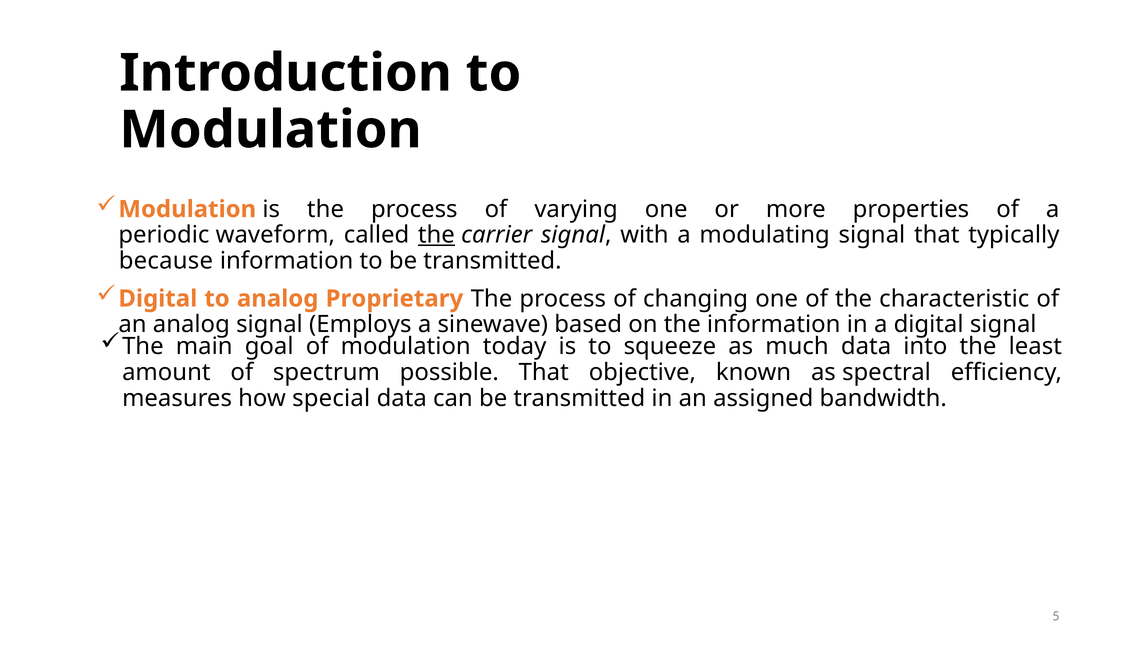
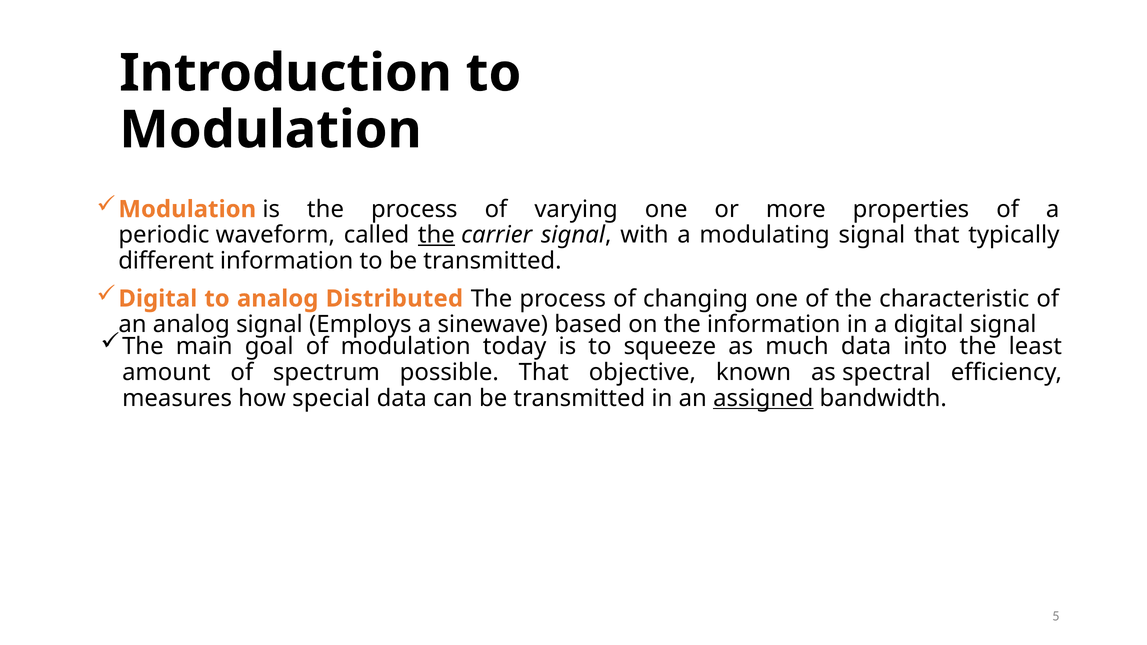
because: because -> different (166, 261)
Proprietary: Proprietary -> Distributed (394, 299)
assigned underline: none -> present (763, 398)
